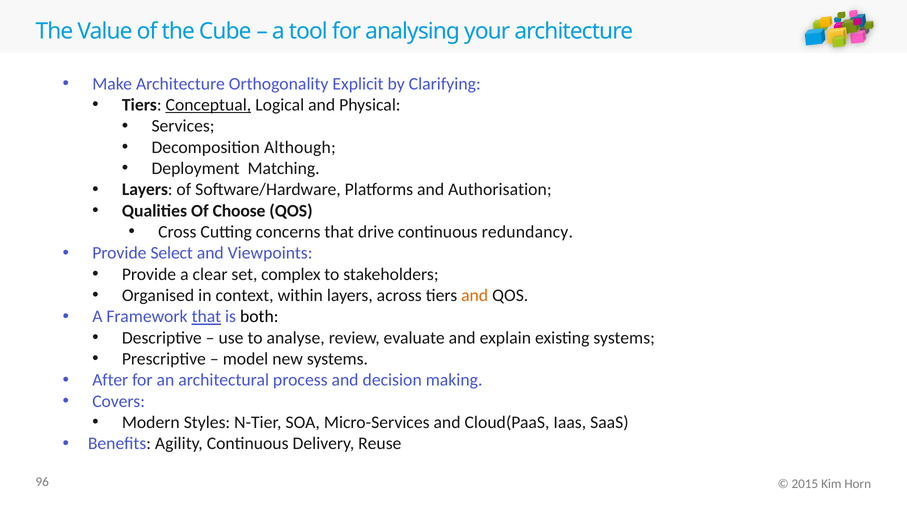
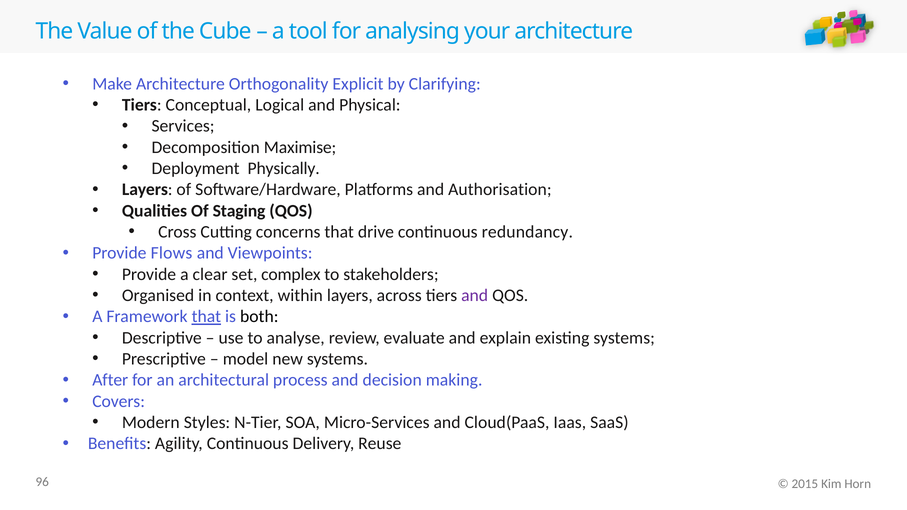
Conceptual underline: present -> none (208, 105)
Although: Although -> Maximise (300, 147)
Matching: Matching -> Physically (284, 169)
Choose: Choose -> Staging (239, 211)
Select: Select -> Flows (172, 253)
and colour: orange -> purple (475, 296)
